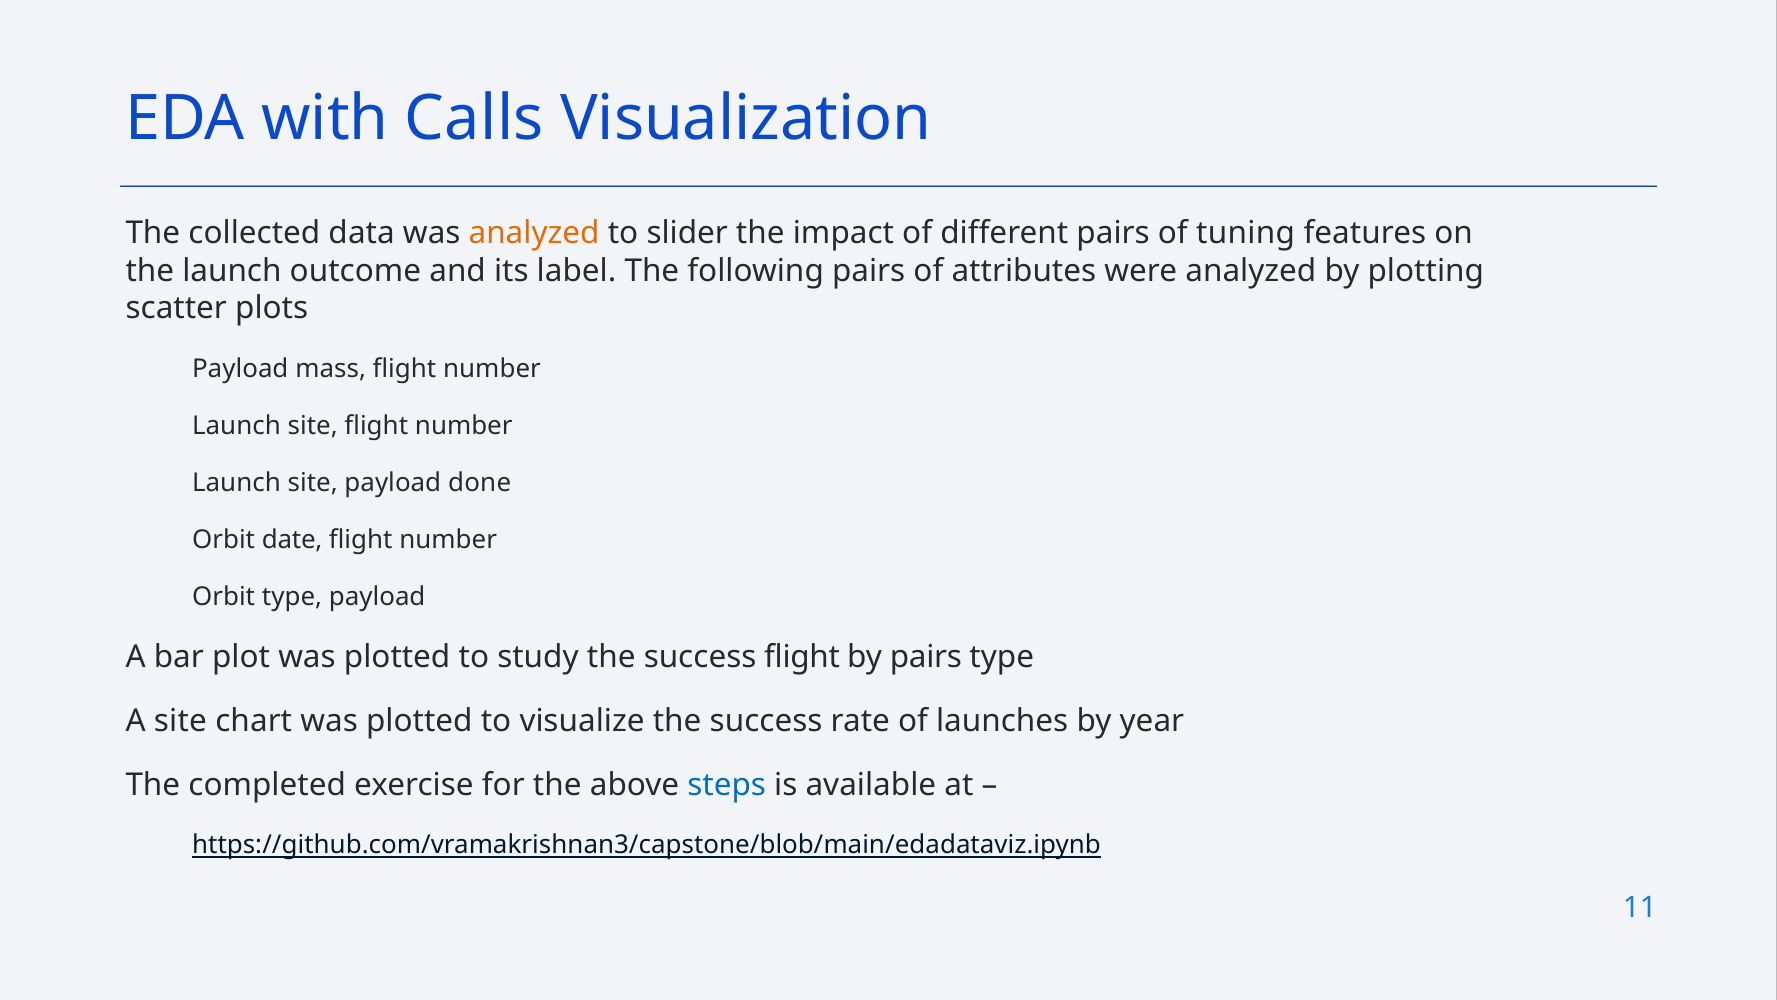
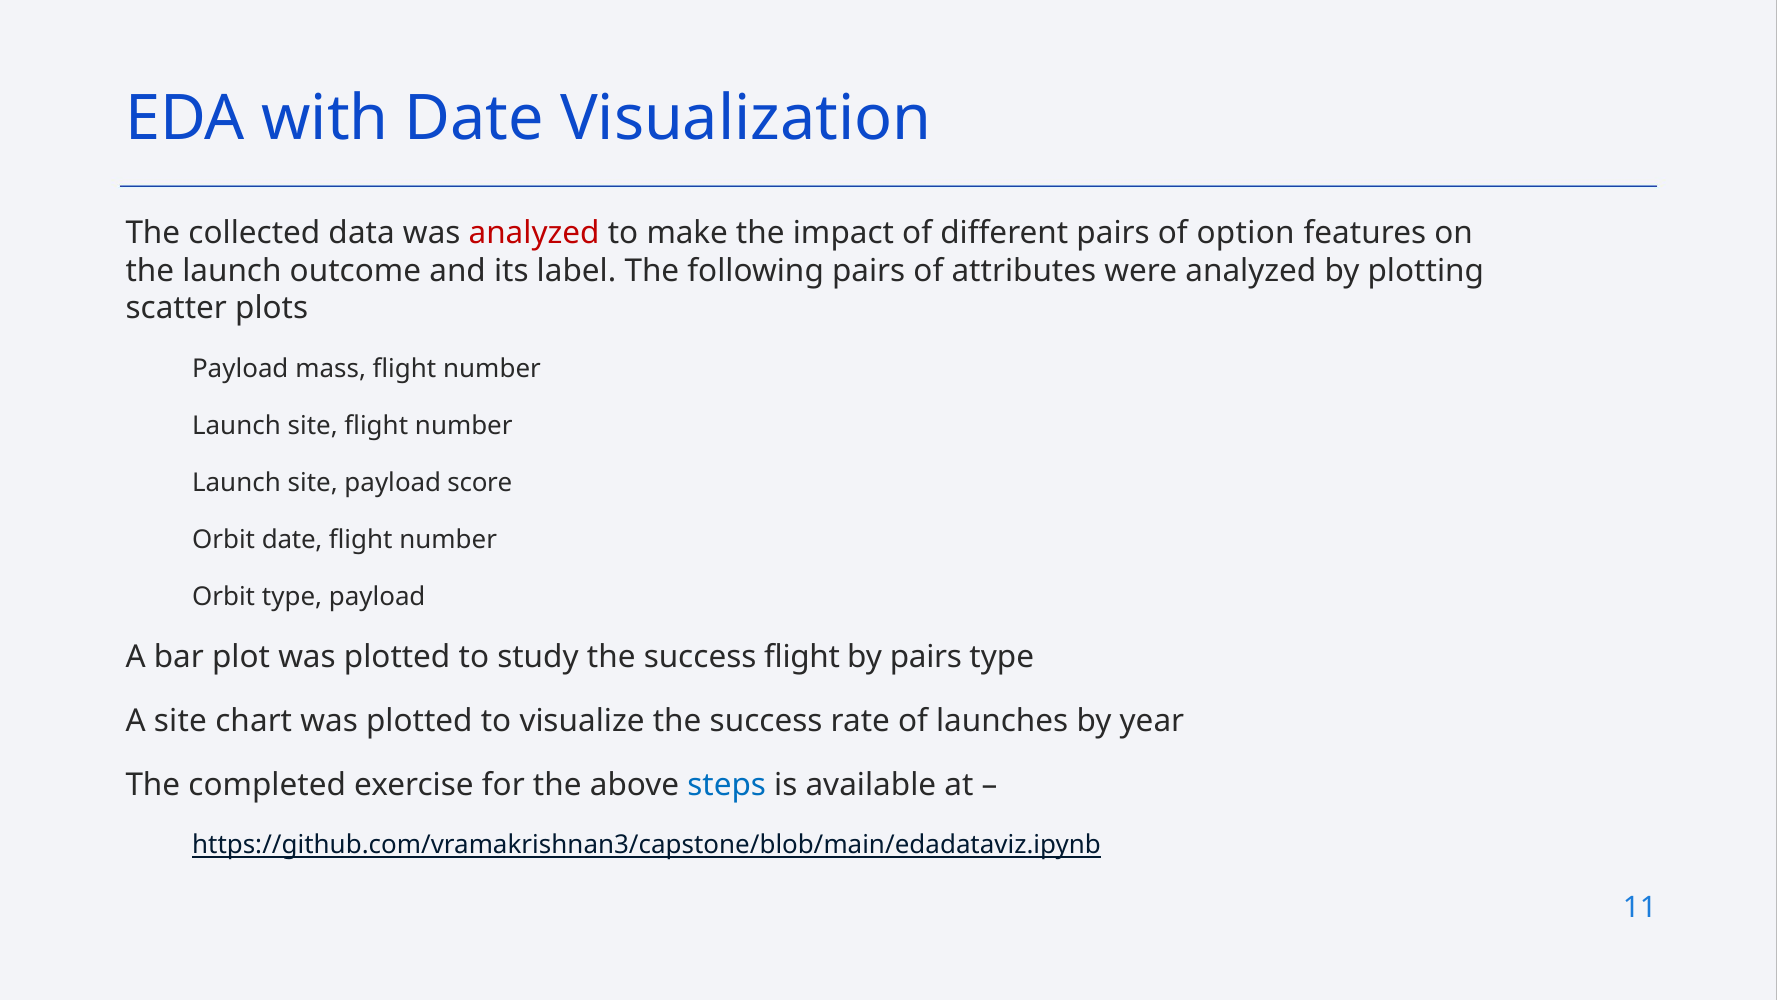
with Calls: Calls -> Date (474, 119)
analyzed colour: orange -> red (534, 233)
slider: slider -> make (687, 233)
tuning: tuning -> option (1246, 233)
done: done -> score (480, 482)
